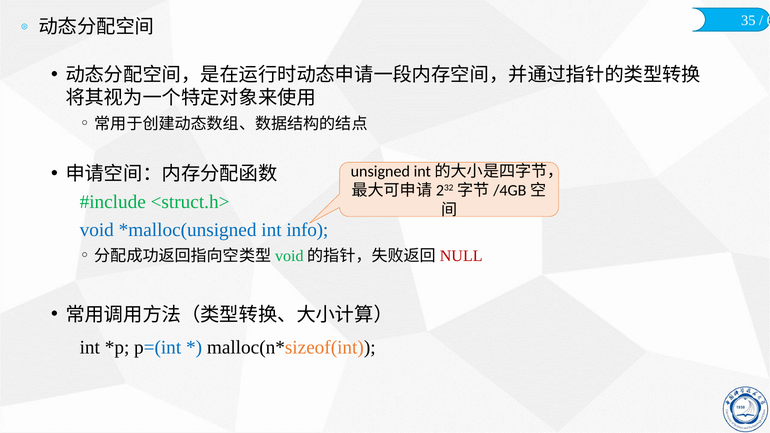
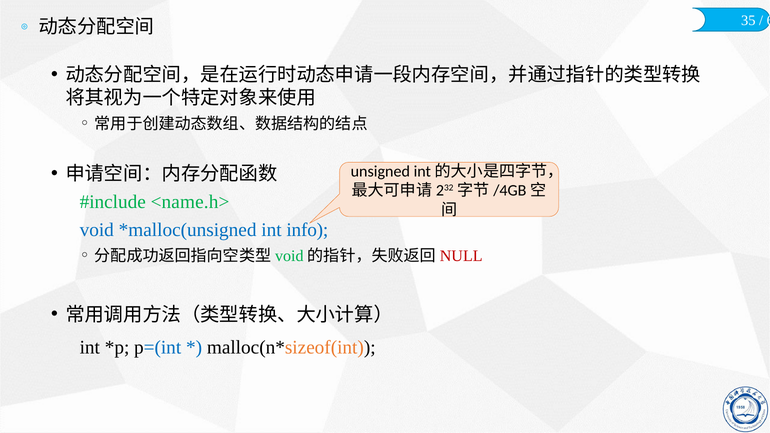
<struct.h>: <struct.h> -> <name.h> (190, 202)
